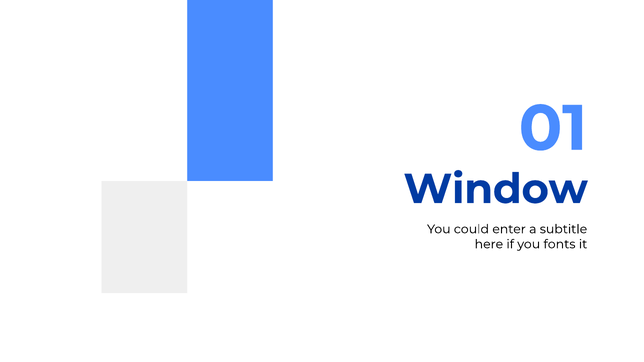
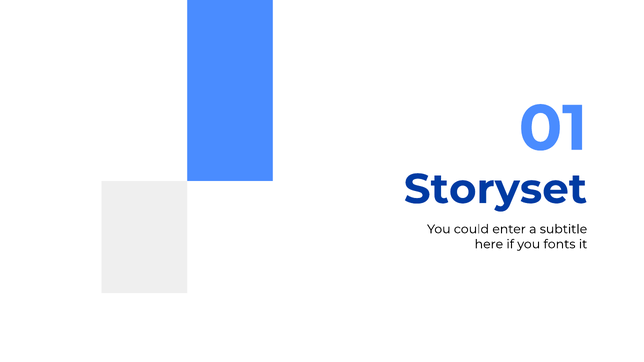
Window: Window -> Storyset (495, 189)
